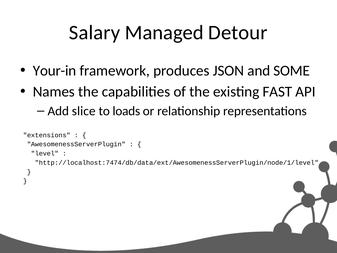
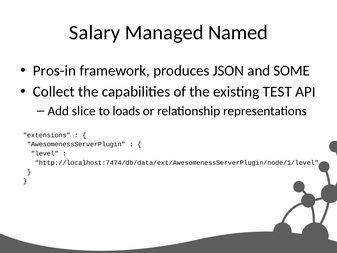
Detour: Detour -> Named (238, 33)
Your-in: Your-in -> Pros-in (54, 71)
Names: Names -> Collect (54, 92)
FAST: FAST -> TEST (277, 92)
